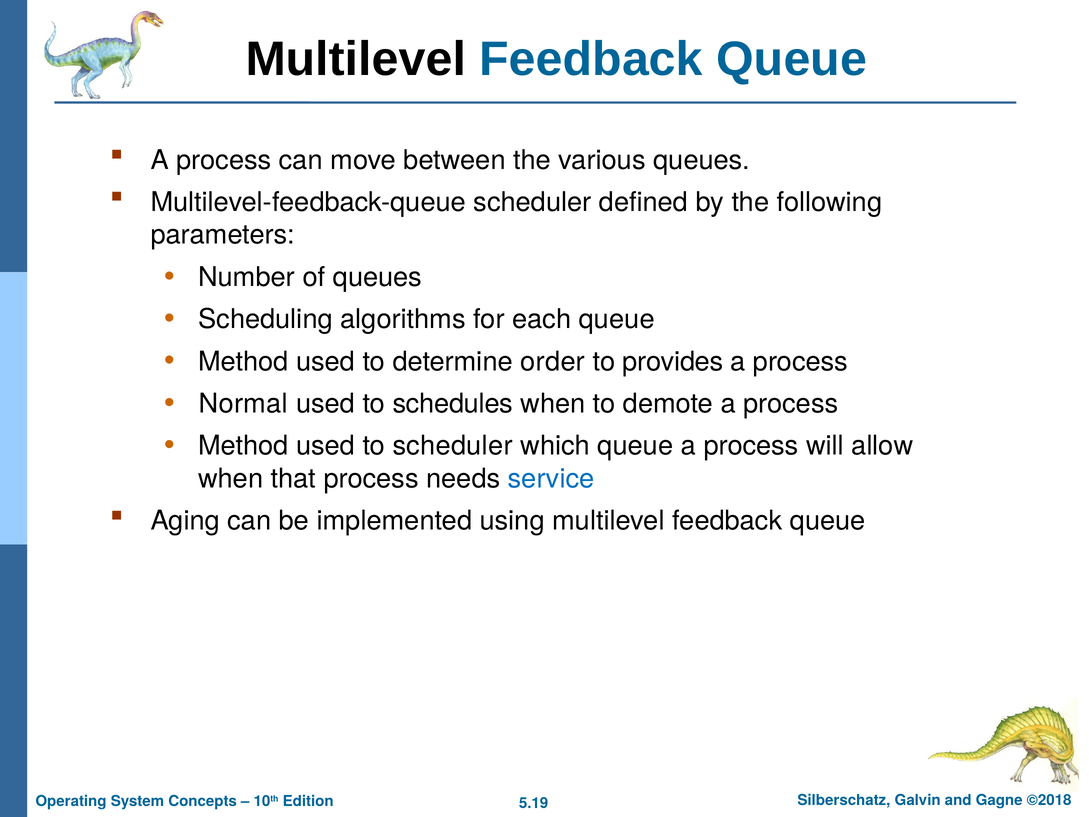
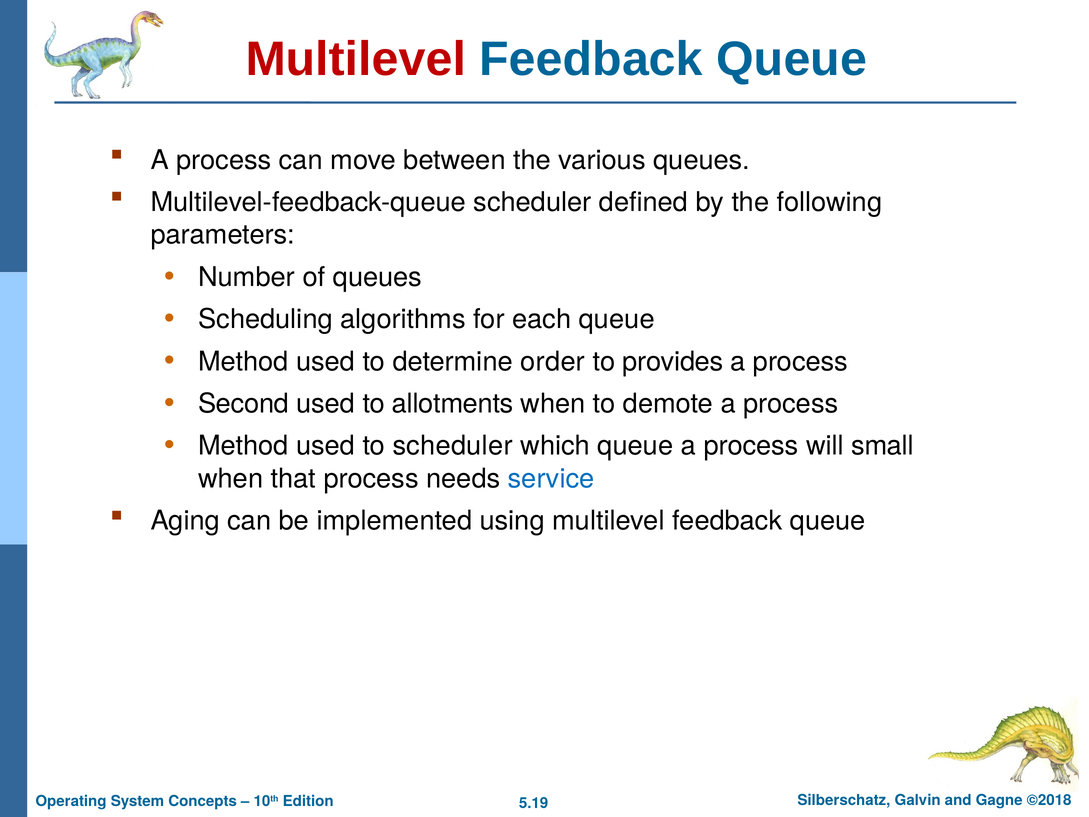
Multilevel colour: black -> red (356, 59)
Normal: Normal -> Second (244, 404)
schedules: schedules -> allotments (453, 404)
allow: allow -> small (882, 446)
